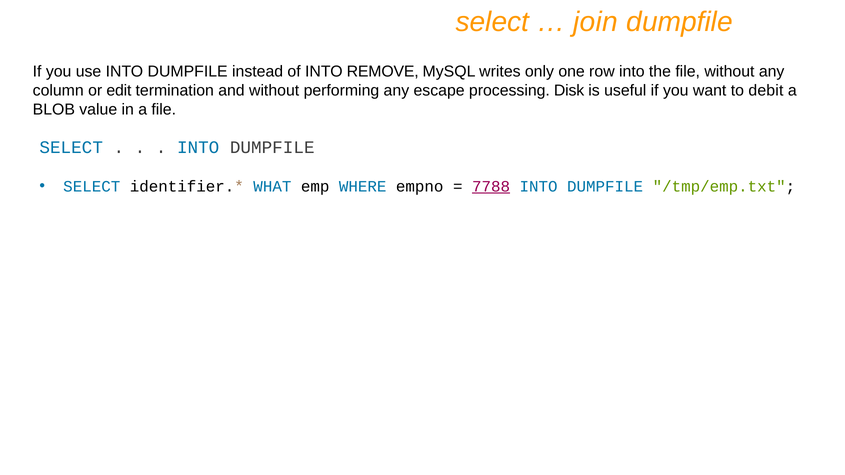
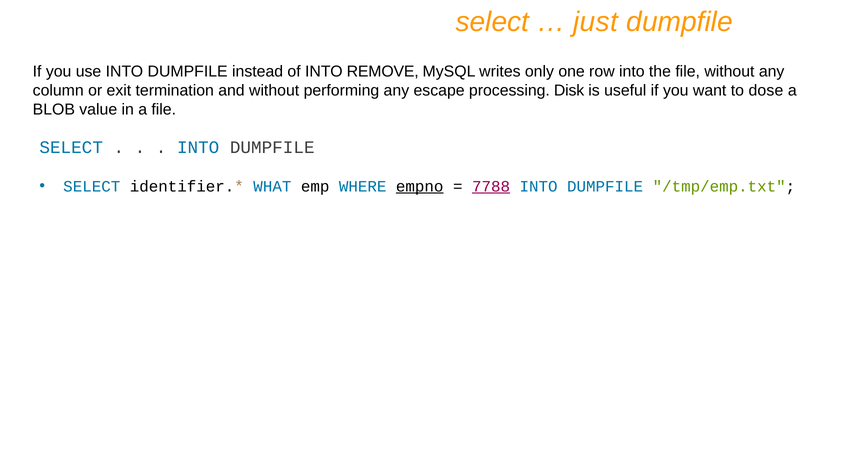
join: join -> just (596, 22)
edit: edit -> exit (119, 91)
debit: debit -> dose (766, 91)
empno underline: none -> present (420, 186)
